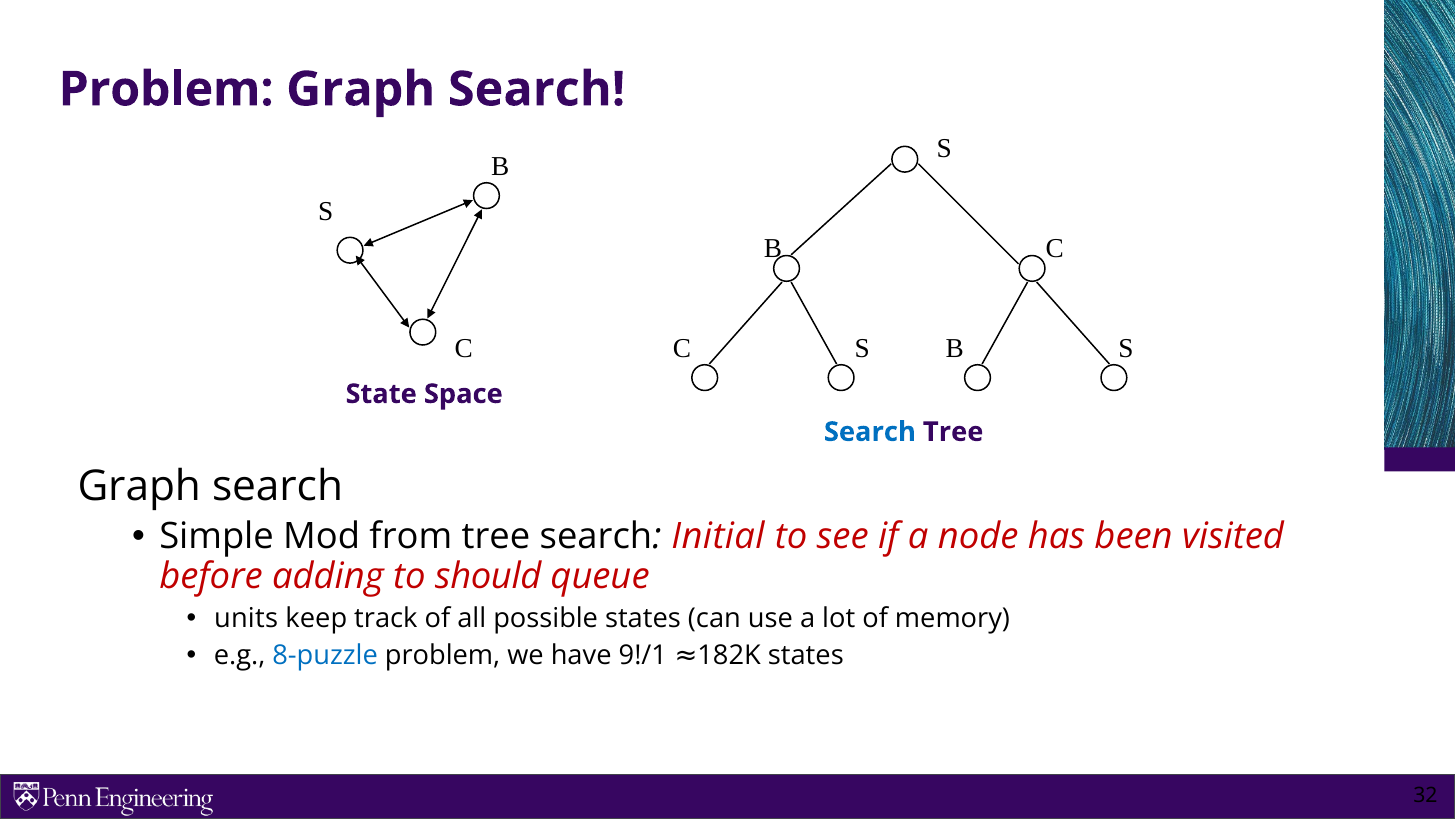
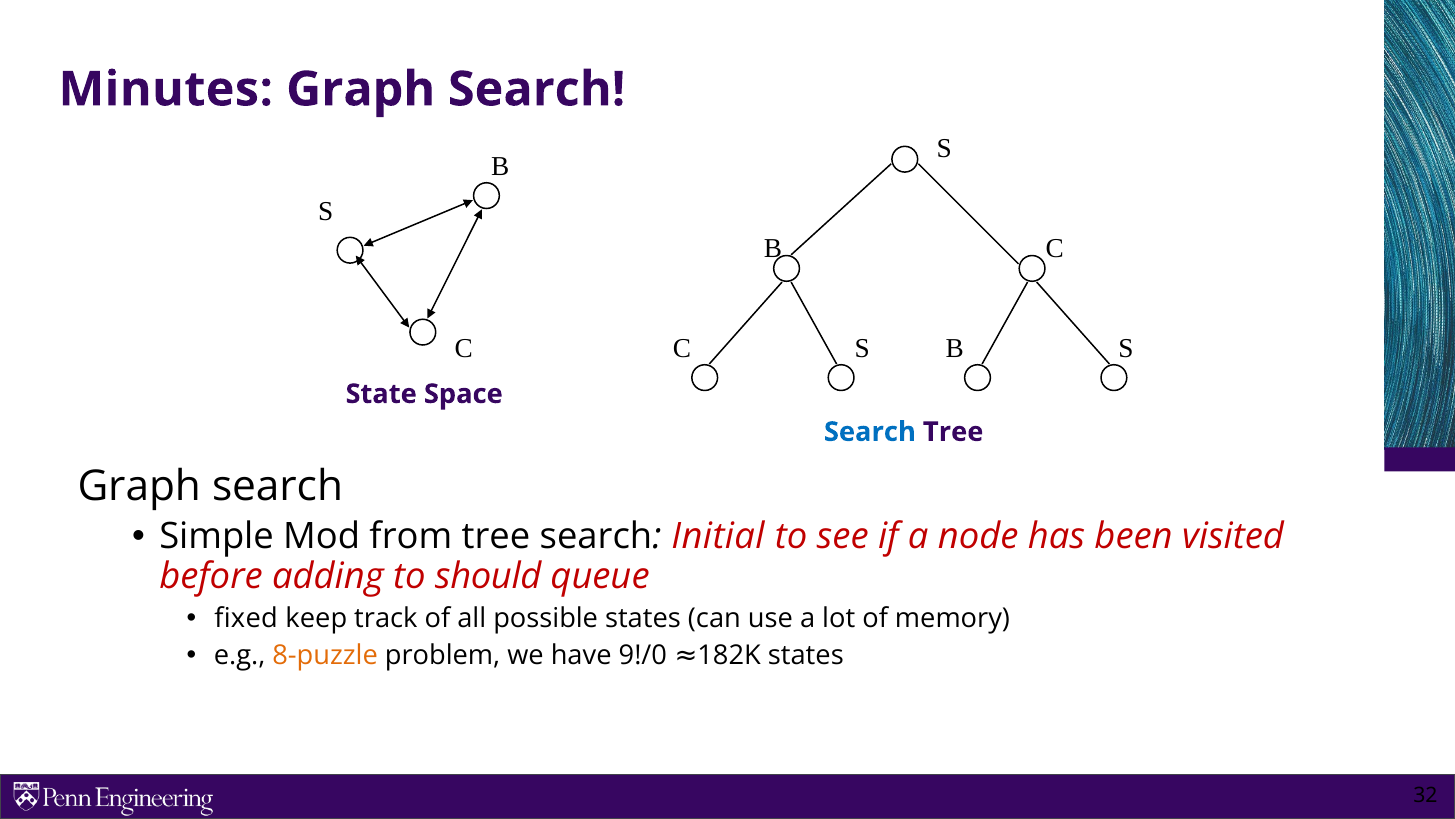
Problem: Problem -> Minutes (166, 89)
units: units -> fixed (246, 618)
8-puzzle colour: blue -> orange (325, 655)
9!/1: 9!/1 -> 9!/0 (643, 655)
